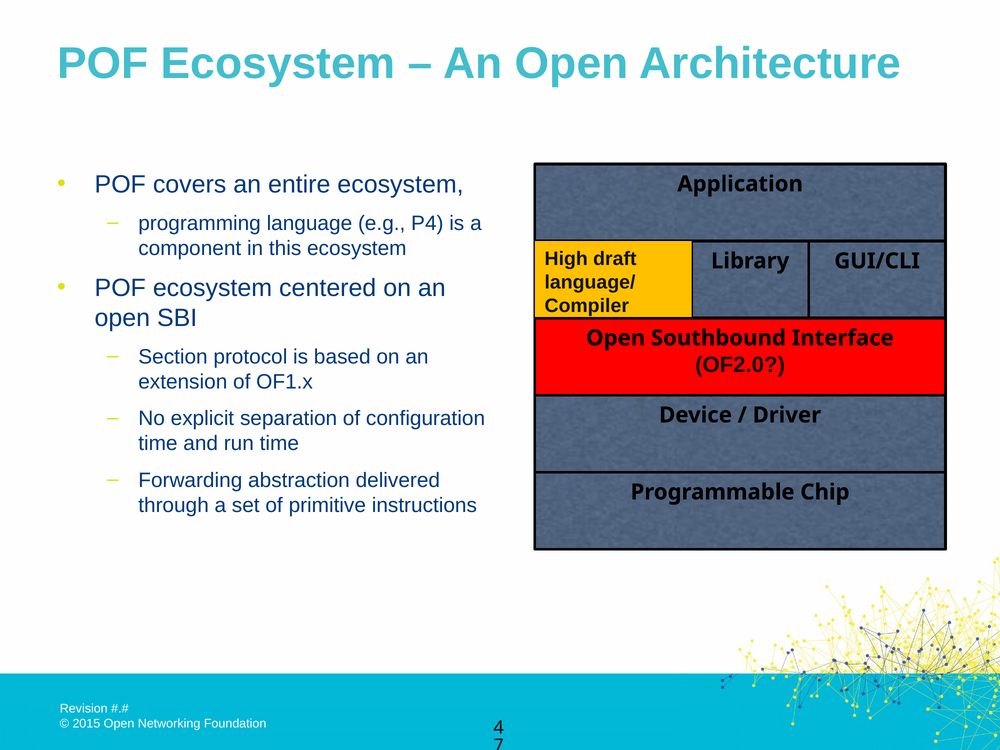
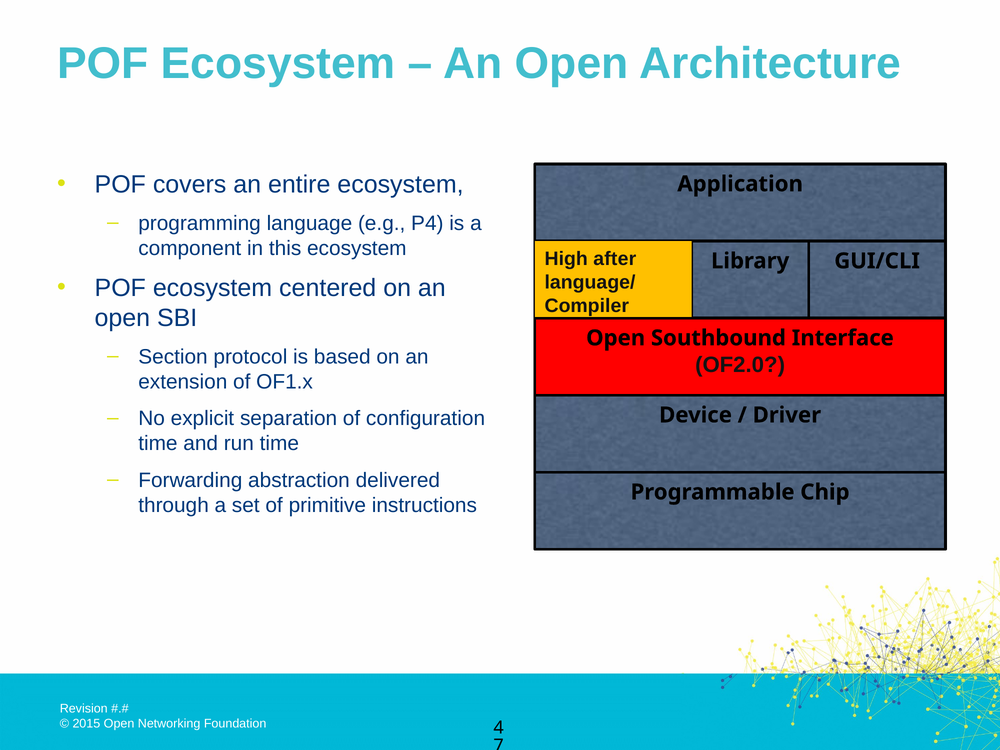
draft: draft -> after (615, 259)
